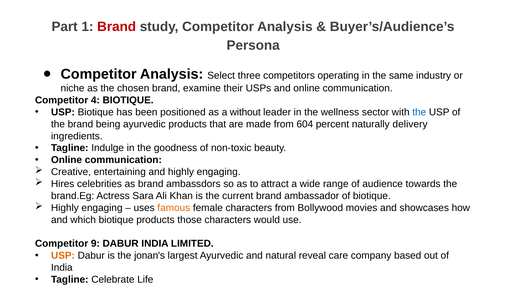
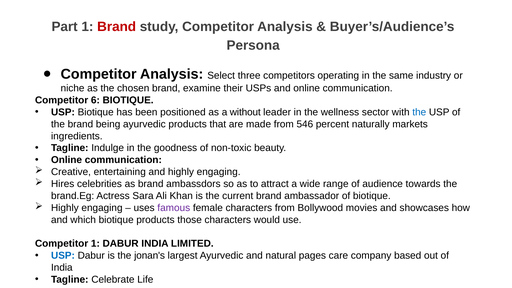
4: 4 -> 6 (95, 100)
604: 604 -> 546 (305, 124)
delivery: delivery -> markets (410, 124)
famous colour: orange -> purple (174, 208)
Competitor 9: 9 -> 1 (95, 244)
USP colour: orange -> blue (63, 256)
reveal: reveal -> pages (312, 256)
